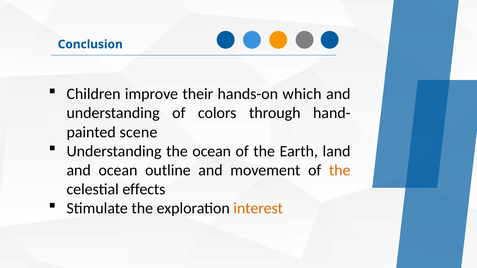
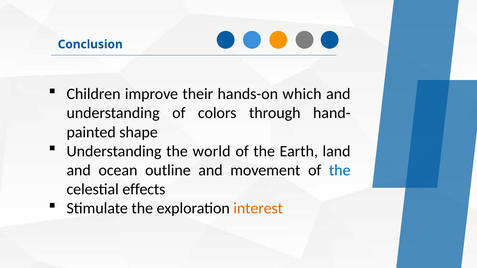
scene: scene -> shape (139, 132)
the ocean: ocean -> world (212, 151)
the colour: orange -> blue (340, 170)
